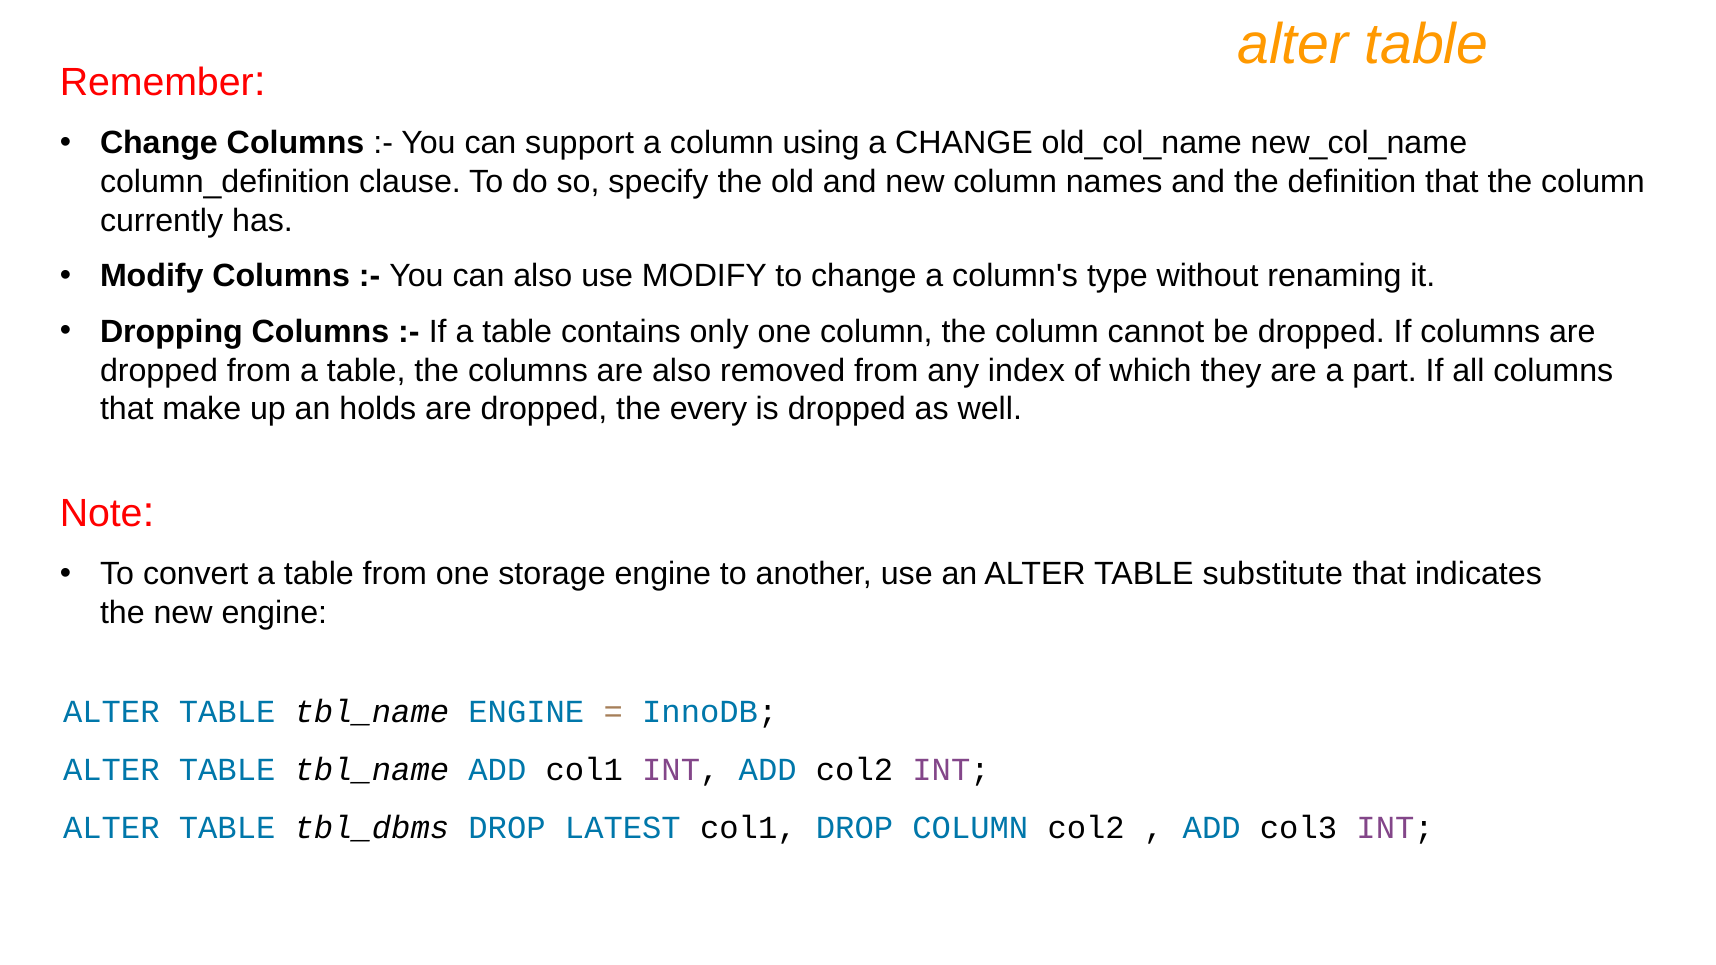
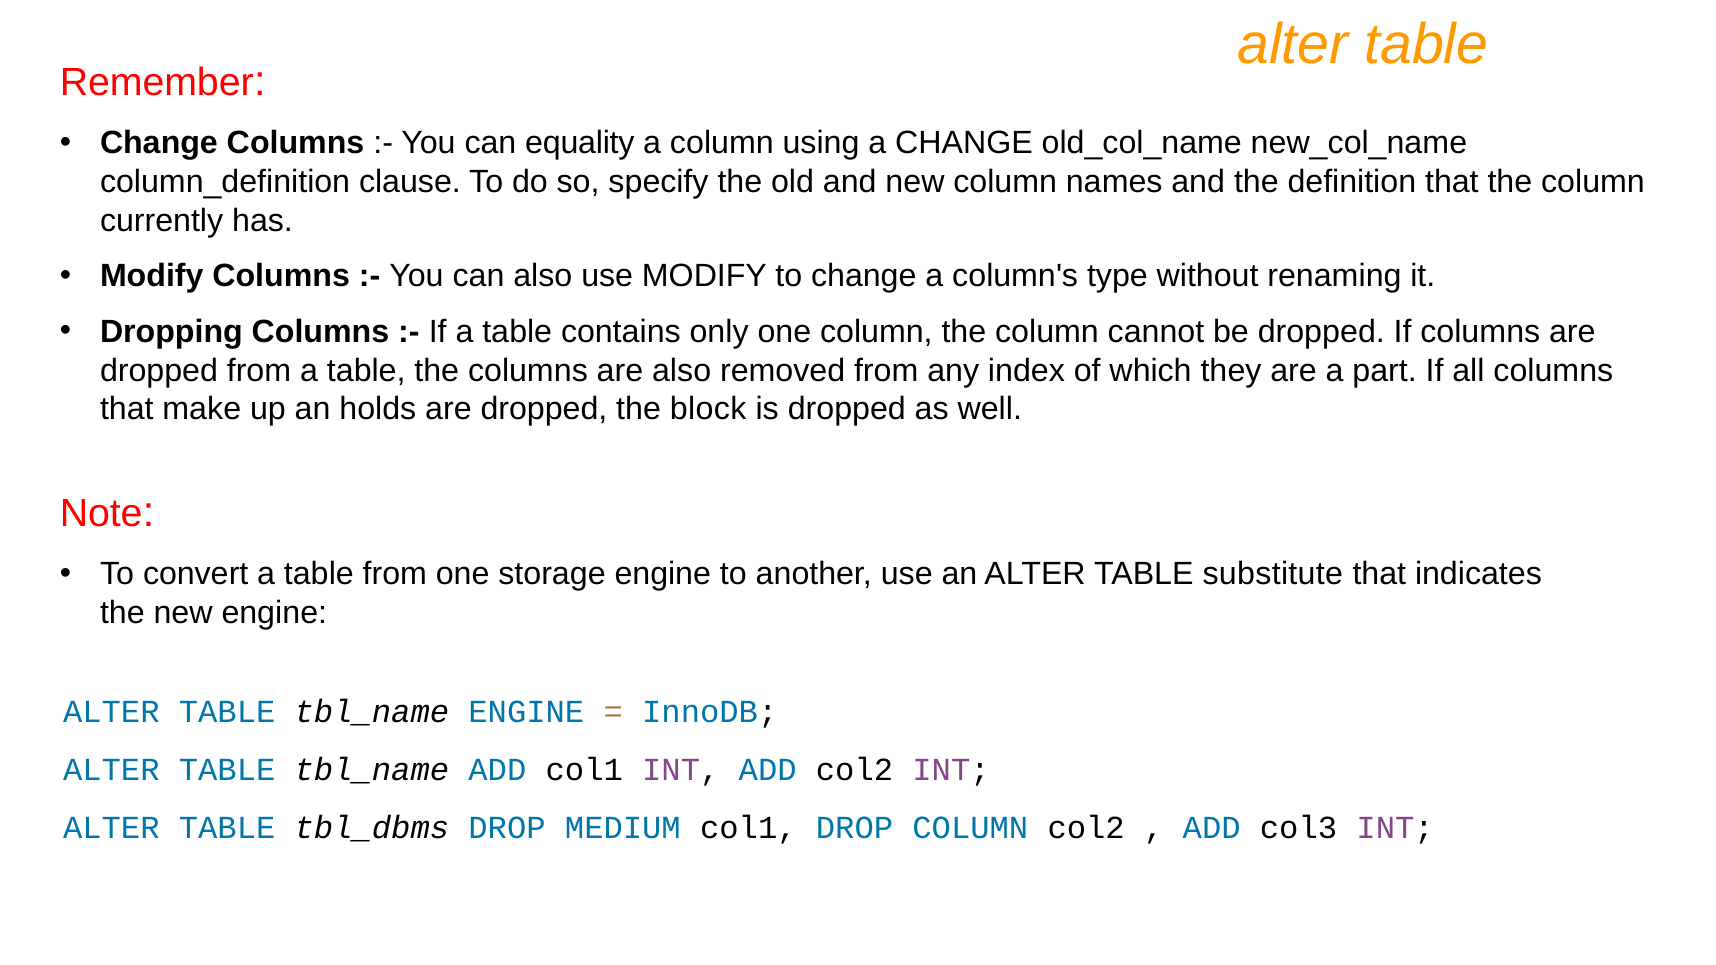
support: support -> equality (580, 143)
every: every -> block (708, 409)
LATEST: LATEST -> MEDIUM (623, 828)
